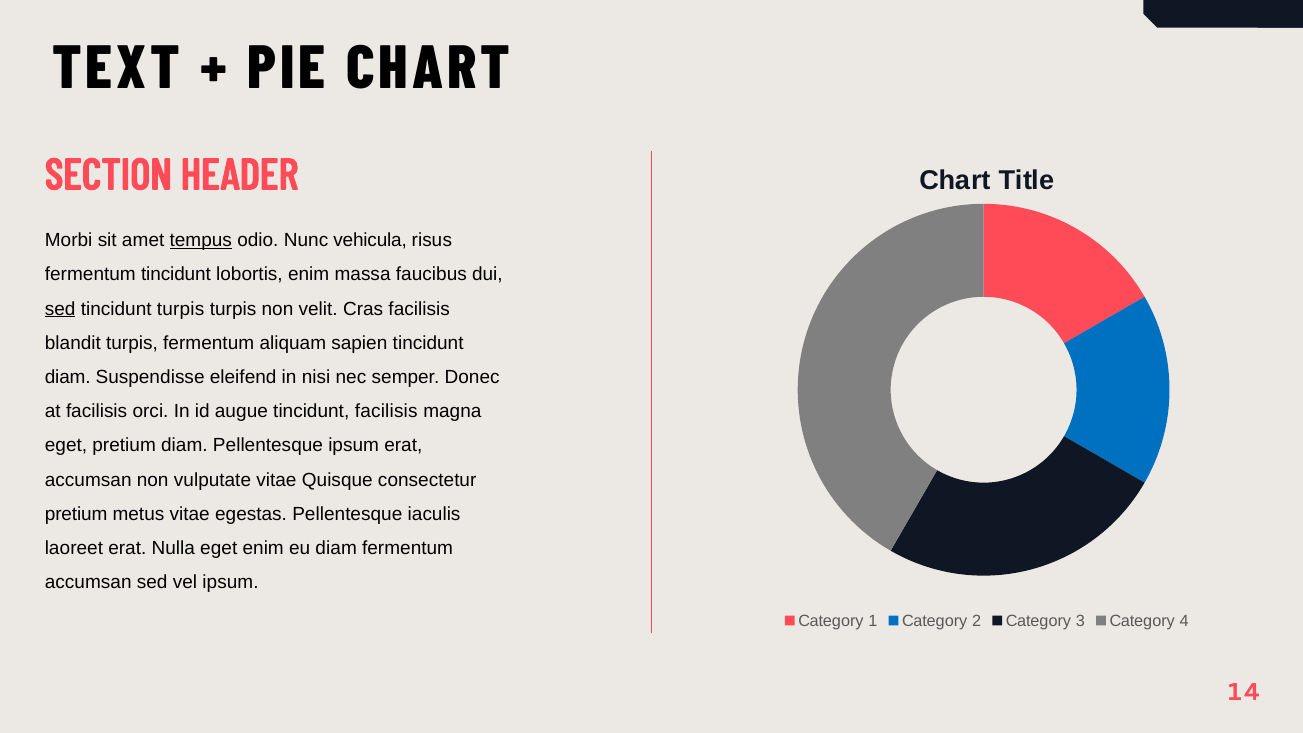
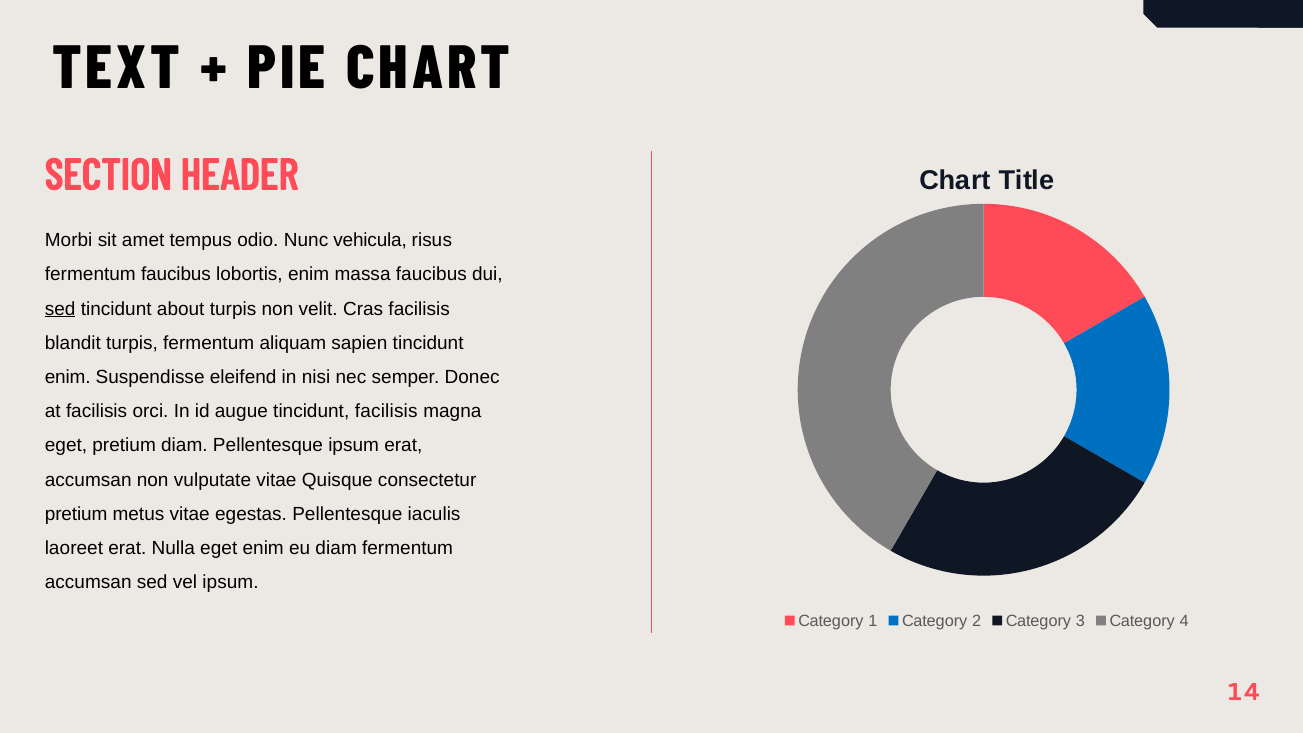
tempus underline: present -> none (201, 240)
fermentum tincidunt: tincidunt -> faucibus (176, 275)
tincidunt turpis: turpis -> about (181, 309)
diam: diam -> enim (68, 377)
